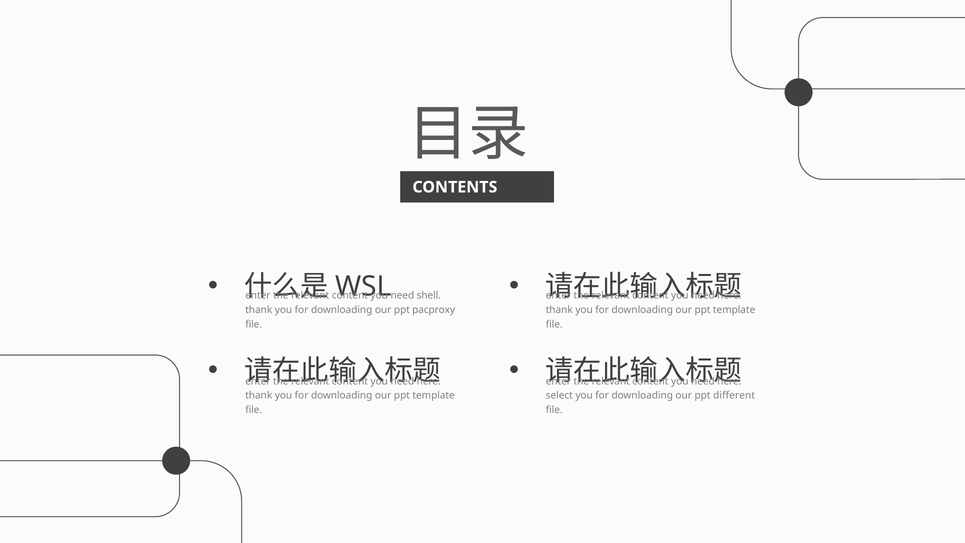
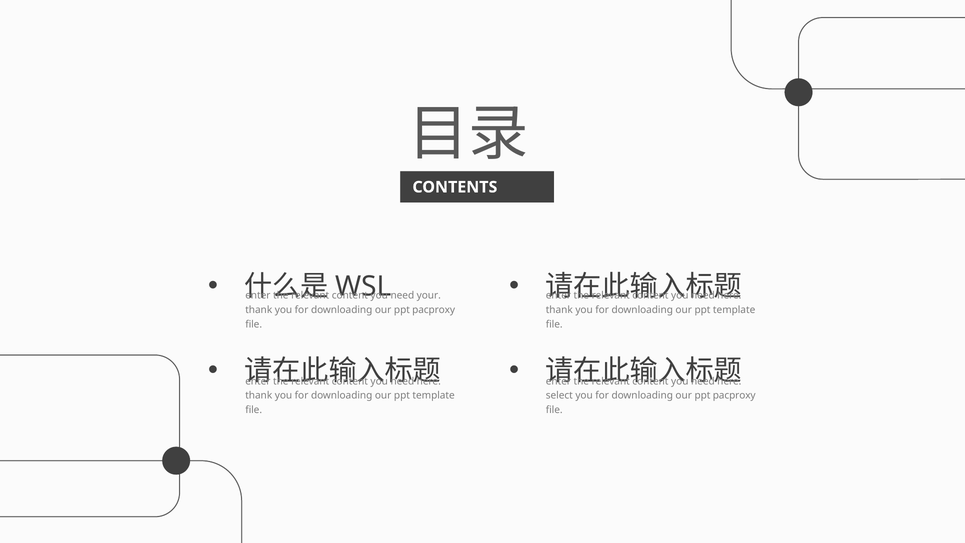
shell: shell -> your (429, 295)
different: different -> pacproxy (734, 396)
